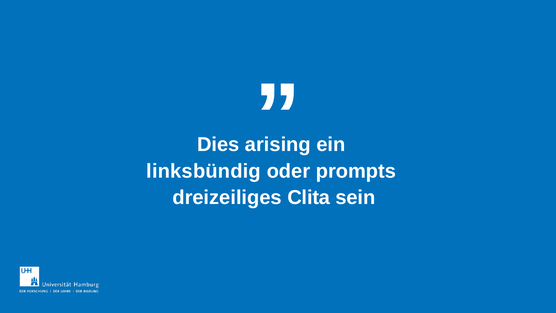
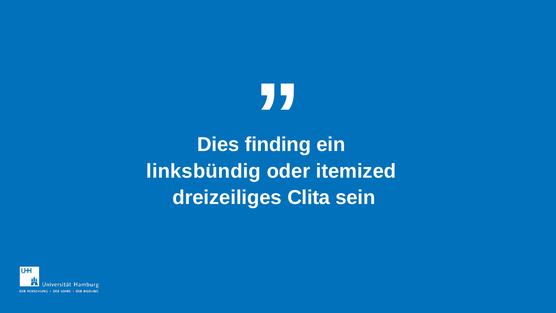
arising: arising -> finding (278, 144)
prompts: prompts -> itemized (356, 171)
